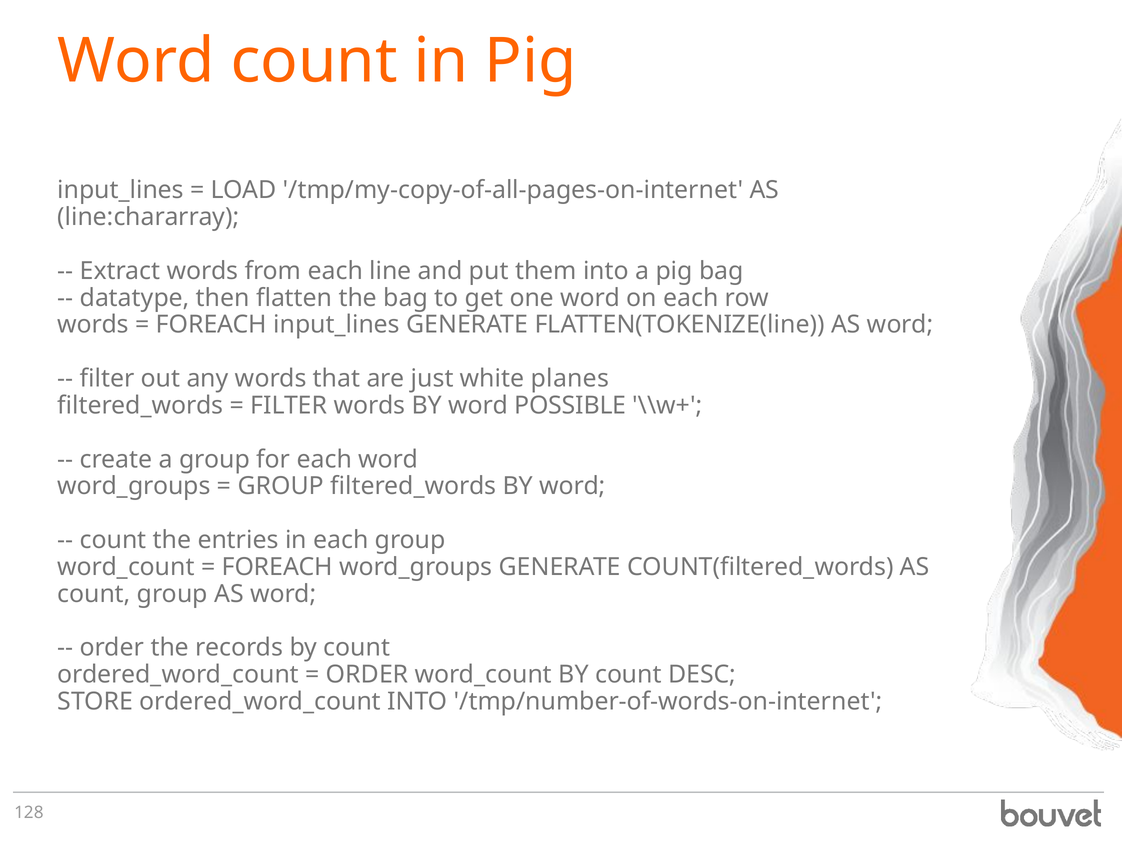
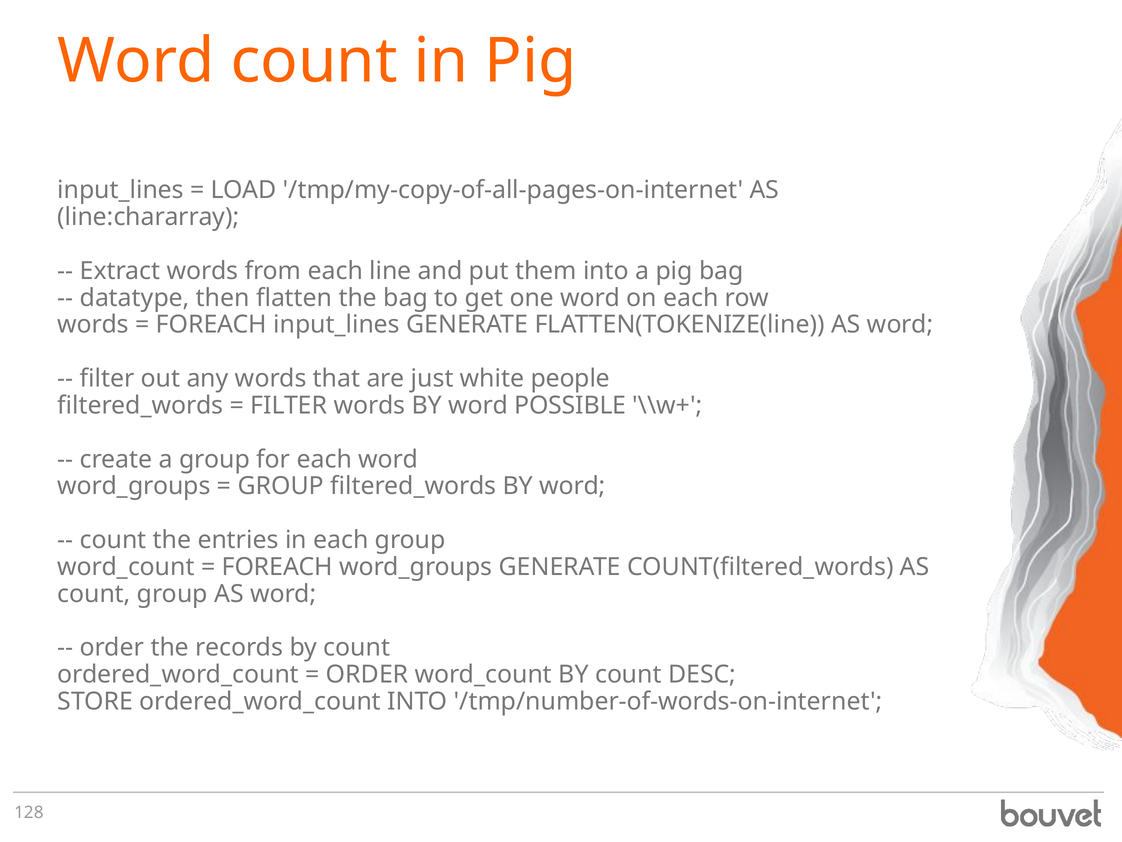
planes: planes -> people (570, 378)
